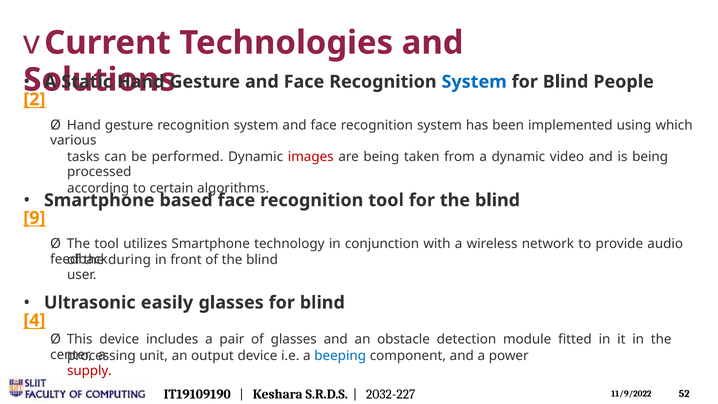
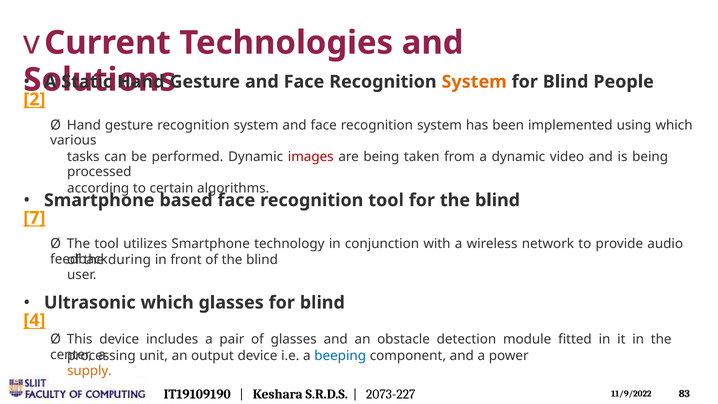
System colour: blue -> orange (474, 82)
9: 9 -> 7 (34, 218)
Ultrasonic easily: easily -> which (167, 303)
supply colour: red -> orange (89, 371)
2032-227: 2032-227 -> 2073-227 (391, 394)
52: 52 -> 83 (684, 394)
